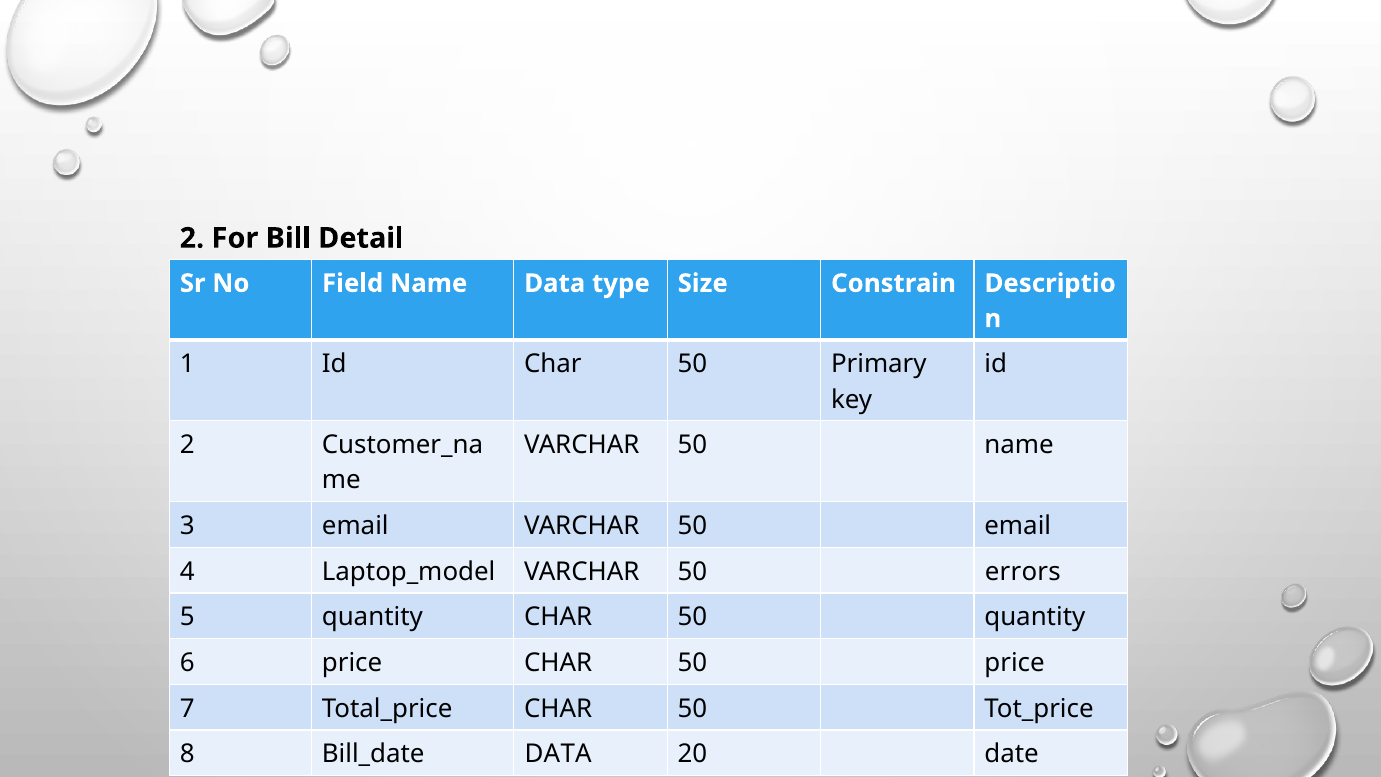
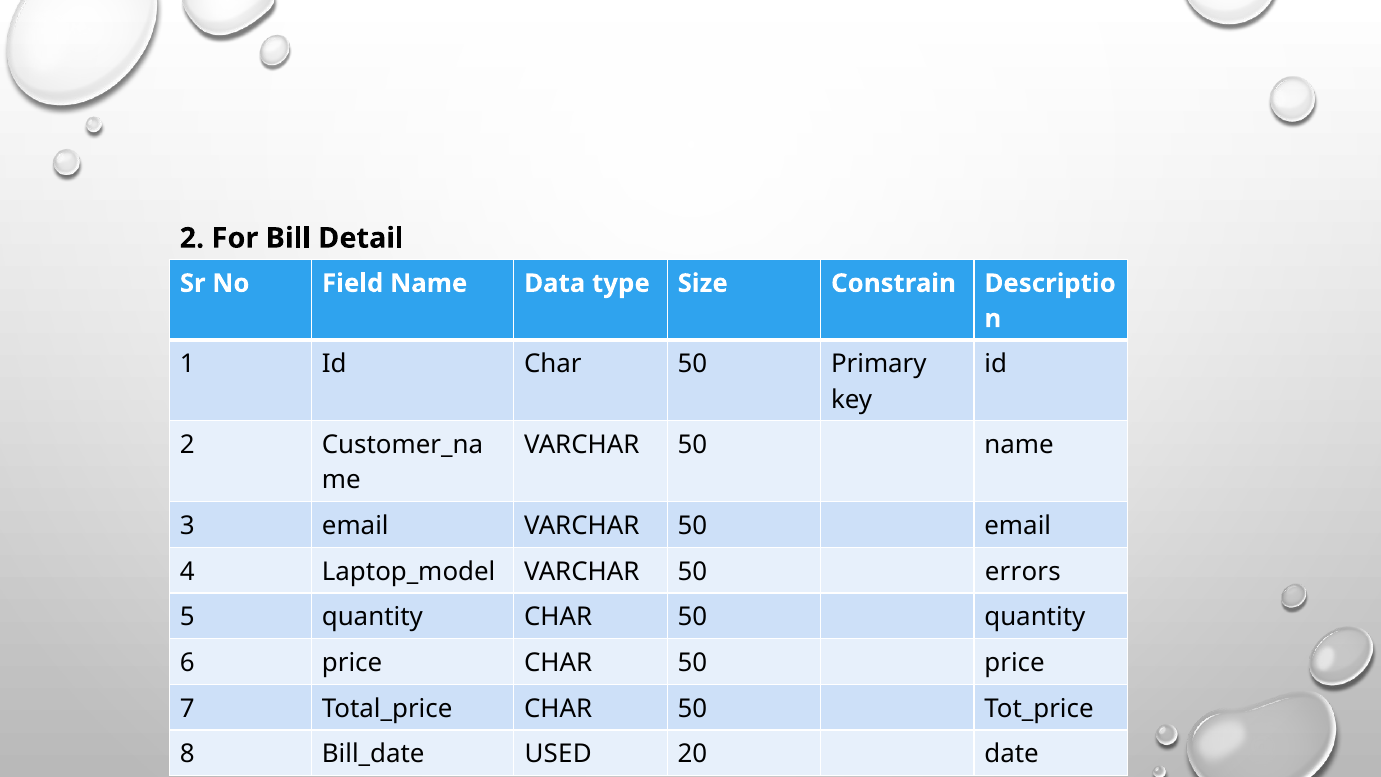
DATA: DATA -> USED (558, 754)
